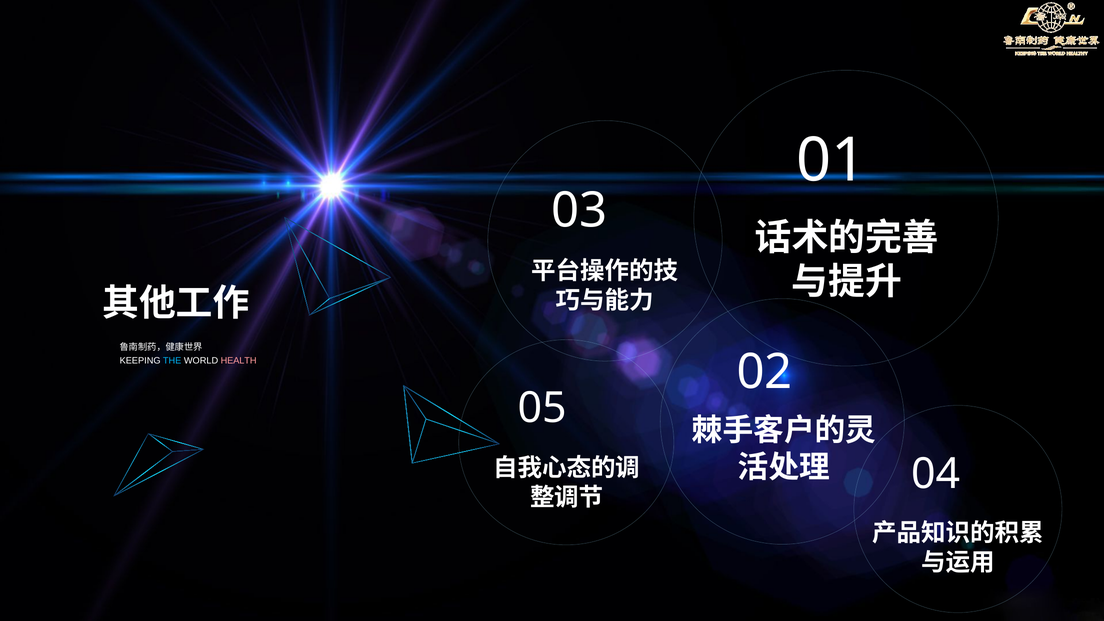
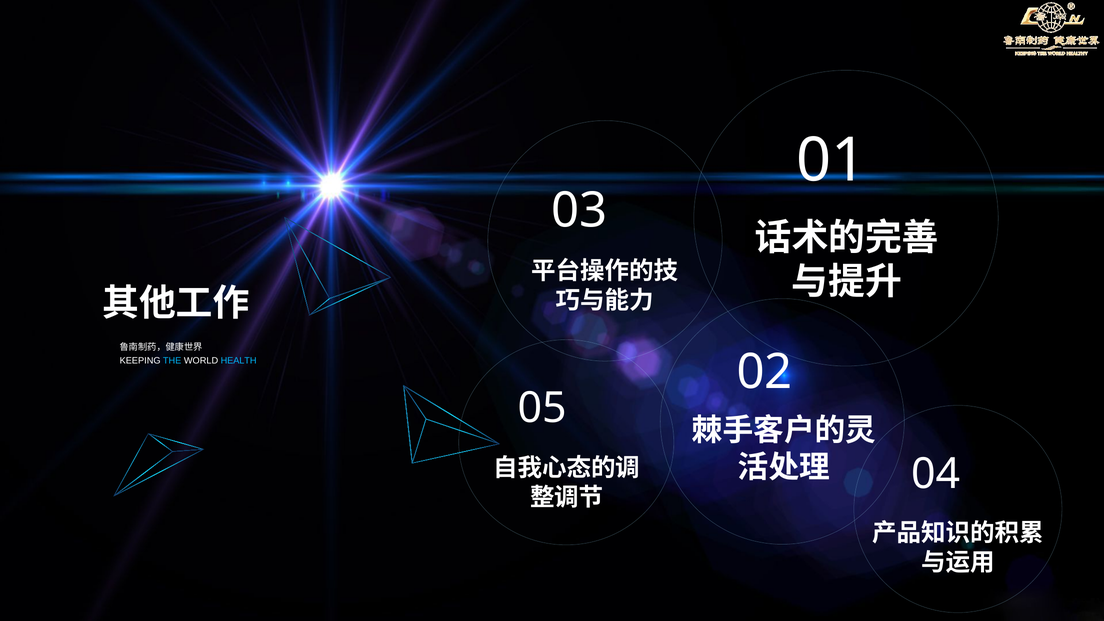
HEALTH colour: pink -> light blue (239, 361)
